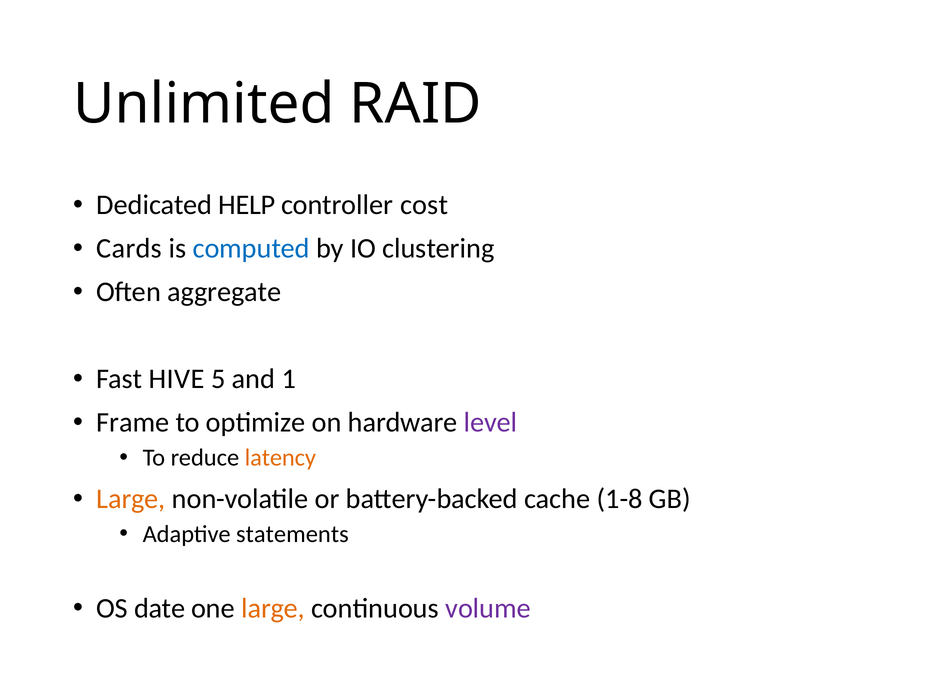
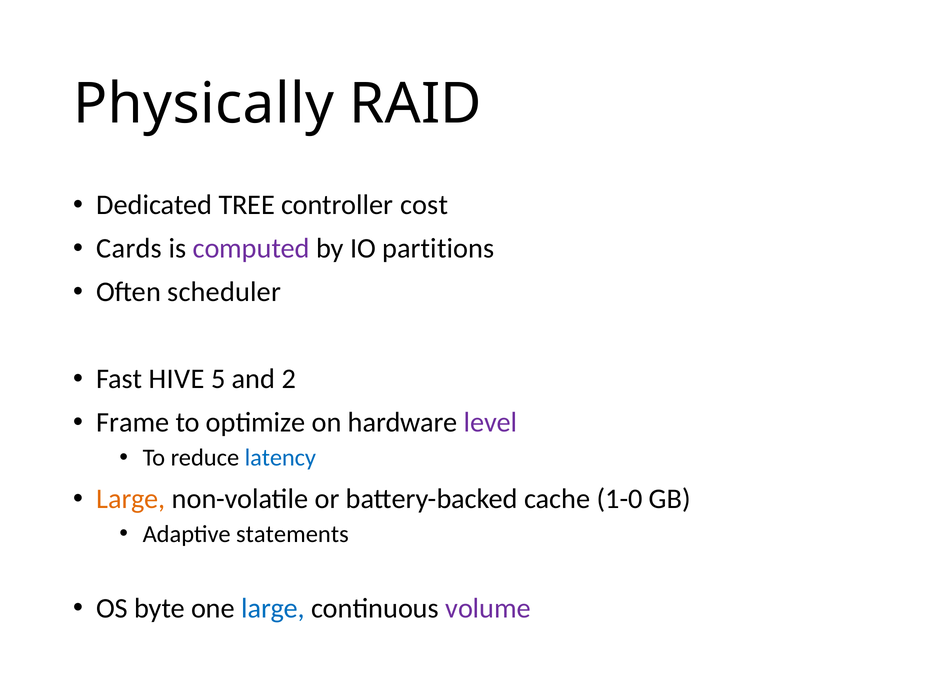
Unlimited: Unlimited -> Physically (204, 104)
HELP: HELP -> TREE (247, 205)
computed colour: blue -> purple (251, 249)
clustering: clustering -> partitions (438, 249)
aggregate: aggregate -> scheduler (224, 292)
1: 1 -> 2 (289, 379)
latency colour: orange -> blue (280, 458)
1-8: 1-8 -> 1-0 (620, 499)
date: date -> byte (160, 608)
large colour: orange -> blue (273, 608)
